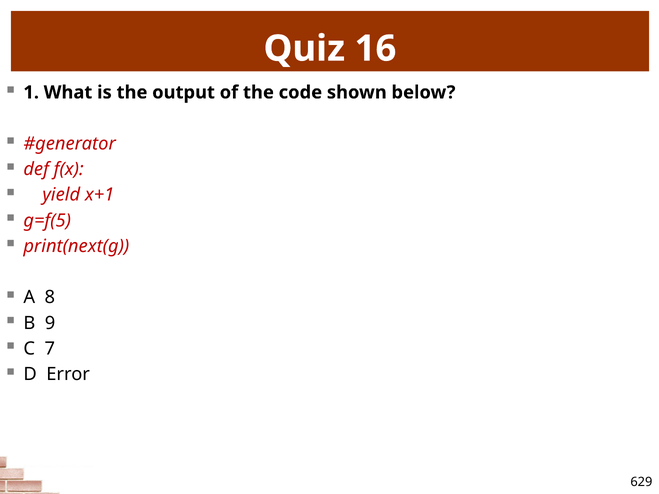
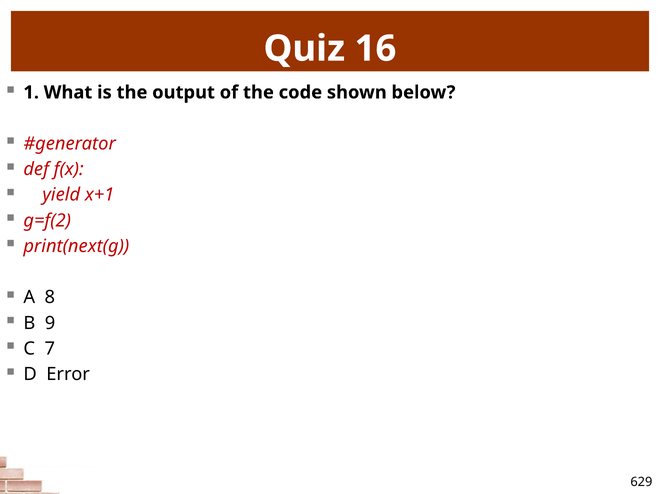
g=f(5: g=f(5 -> g=f(2 (47, 221)
